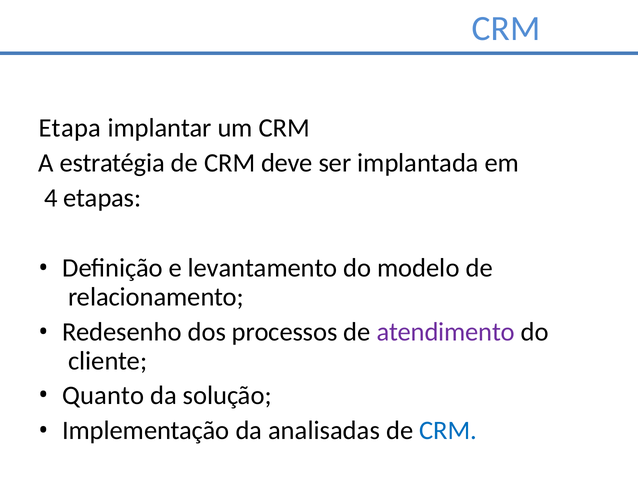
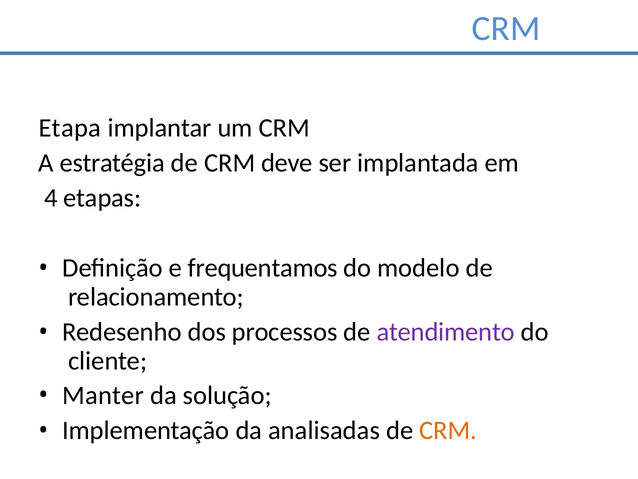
levantamento: levantamento -> frequentamos (263, 268)
Quanto: Quanto -> Manter (103, 395)
CRM colour: blue -> orange (448, 430)
